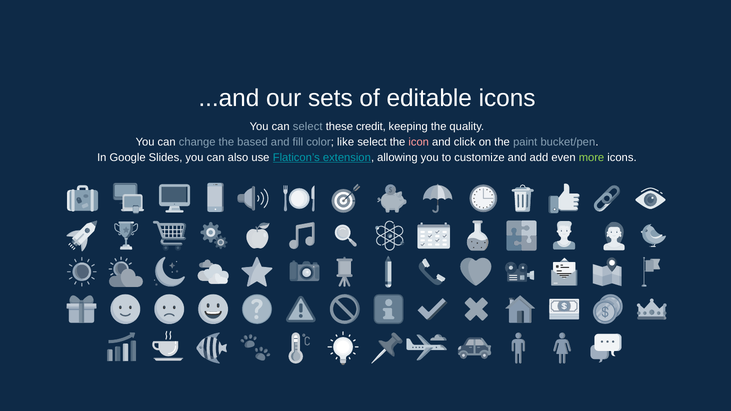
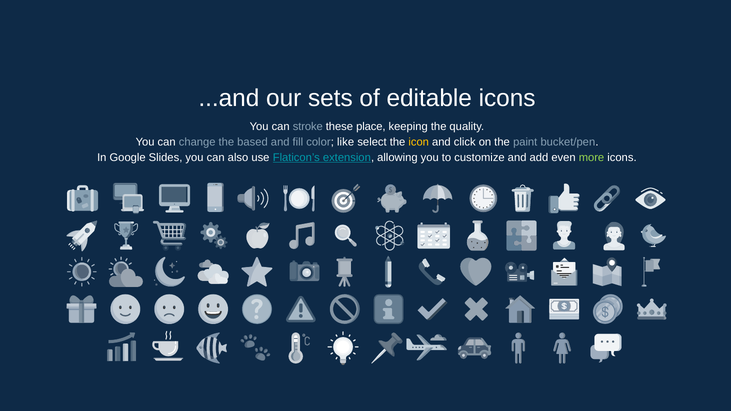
can select: select -> stroke (308, 127)
credit: credit -> place (371, 127)
icon colour: pink -> yellow (419, 142)
